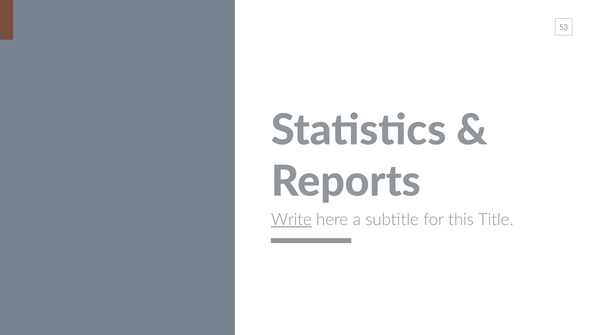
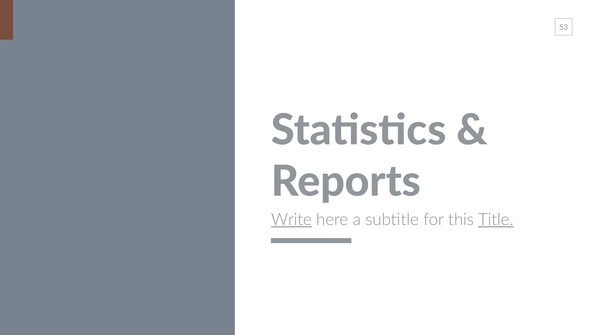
Title underline: none -> present (496, 220)
